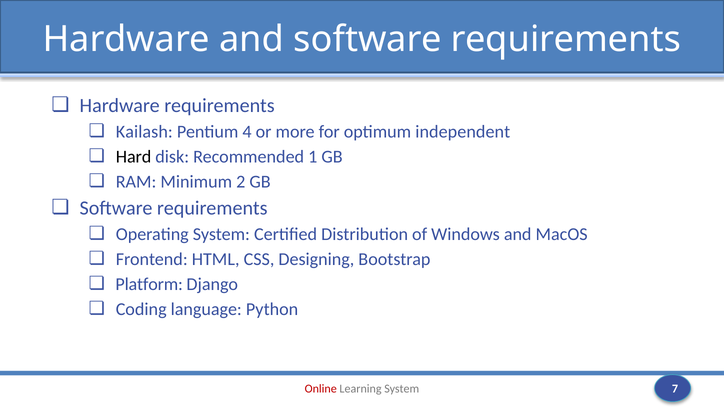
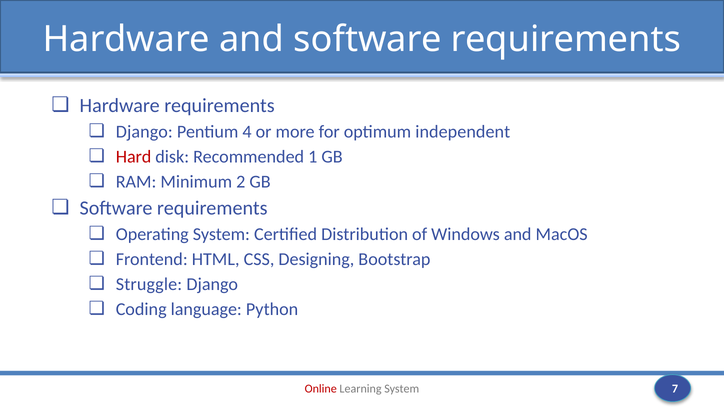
Kailash: Kailash -> Django (144, 132)
Hard colour: black -> red (134, 157)
Platform: Platform -> Struggle (149, 284)
